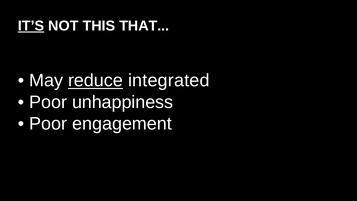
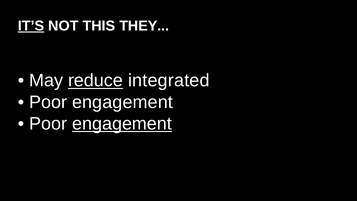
THAT: THAT -> THEY (144, 26)
unhappiness: unhappiness -> engagement (122, 102)
engagement underline: none -> present (122, 124)
